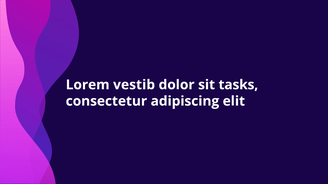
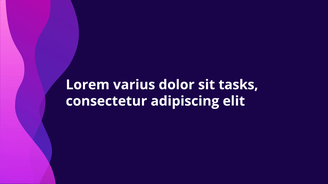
vestib: vestib -> varius (134, 85)
